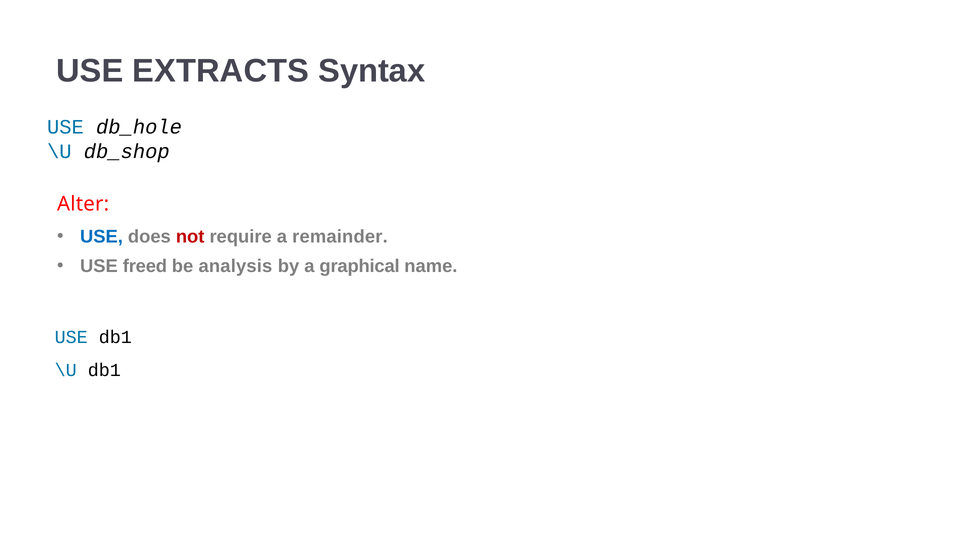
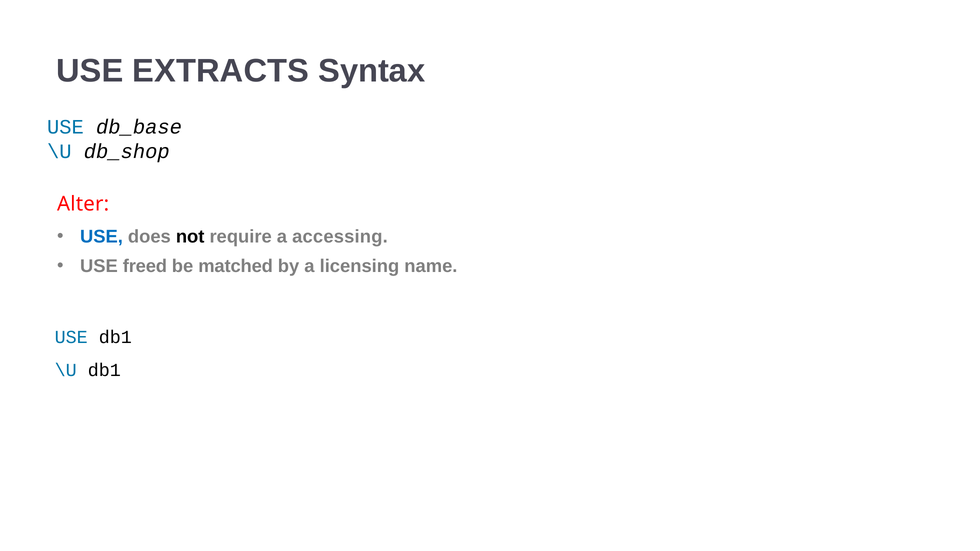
db_hole: db_hole -> db_base (139, 127)
not colour: red -> black (190, 237)
remainder: remainder -> accessing (340, 237)
analysis: analysis -> matched (236, 266)
graphical: graphical -> licensing (359, 266)
